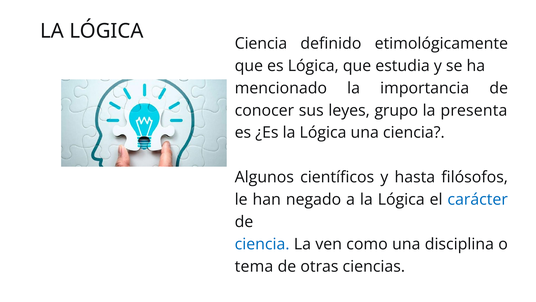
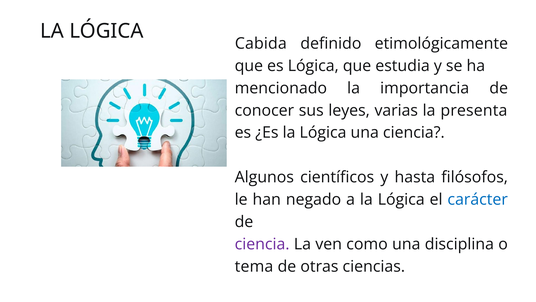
LÓGICA Ciencia: Ciencia -> Cabida (261, 44)
grupo: grupo -> varias (396, 110)
ciencia colour: blue -> purple (262, 244)
